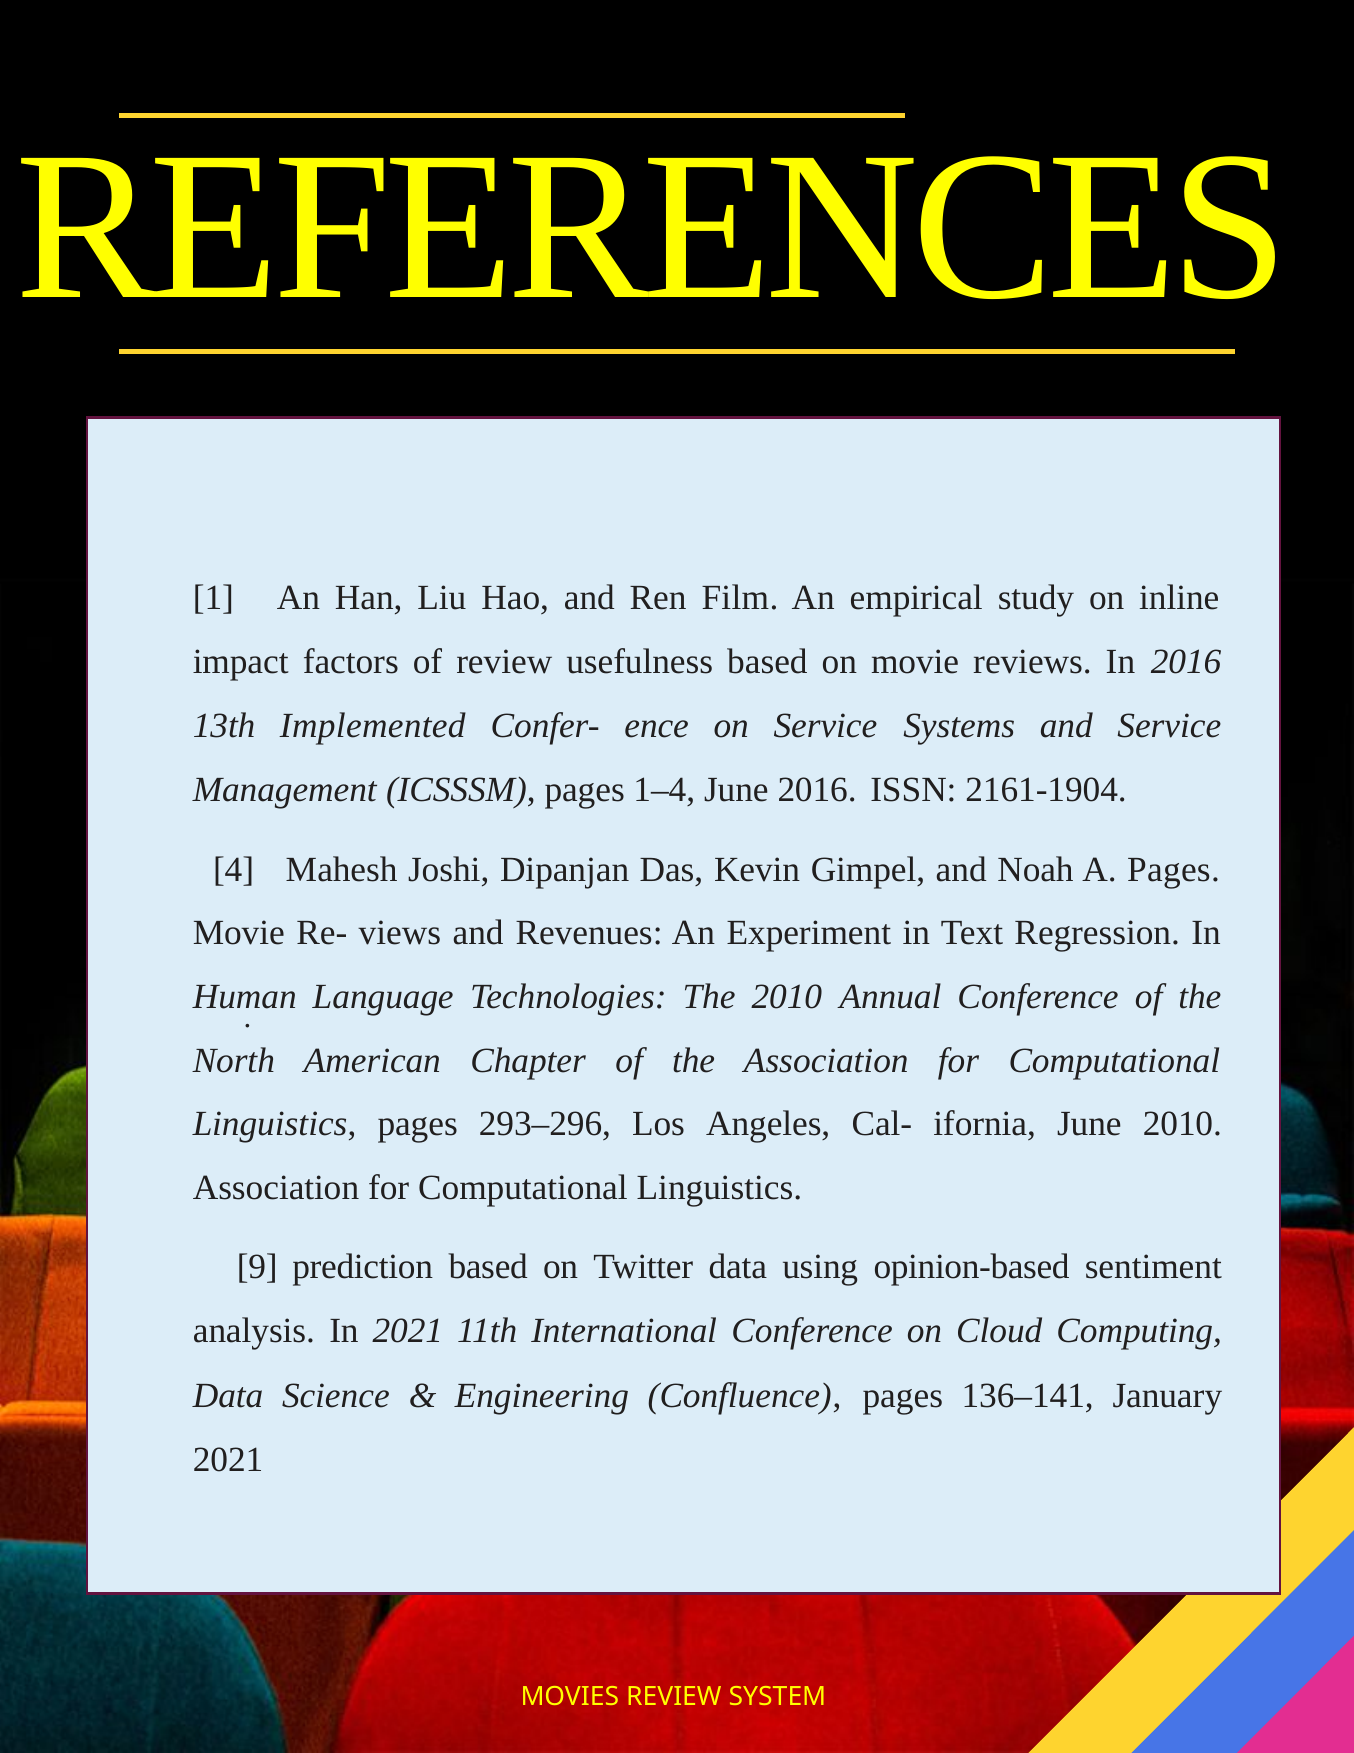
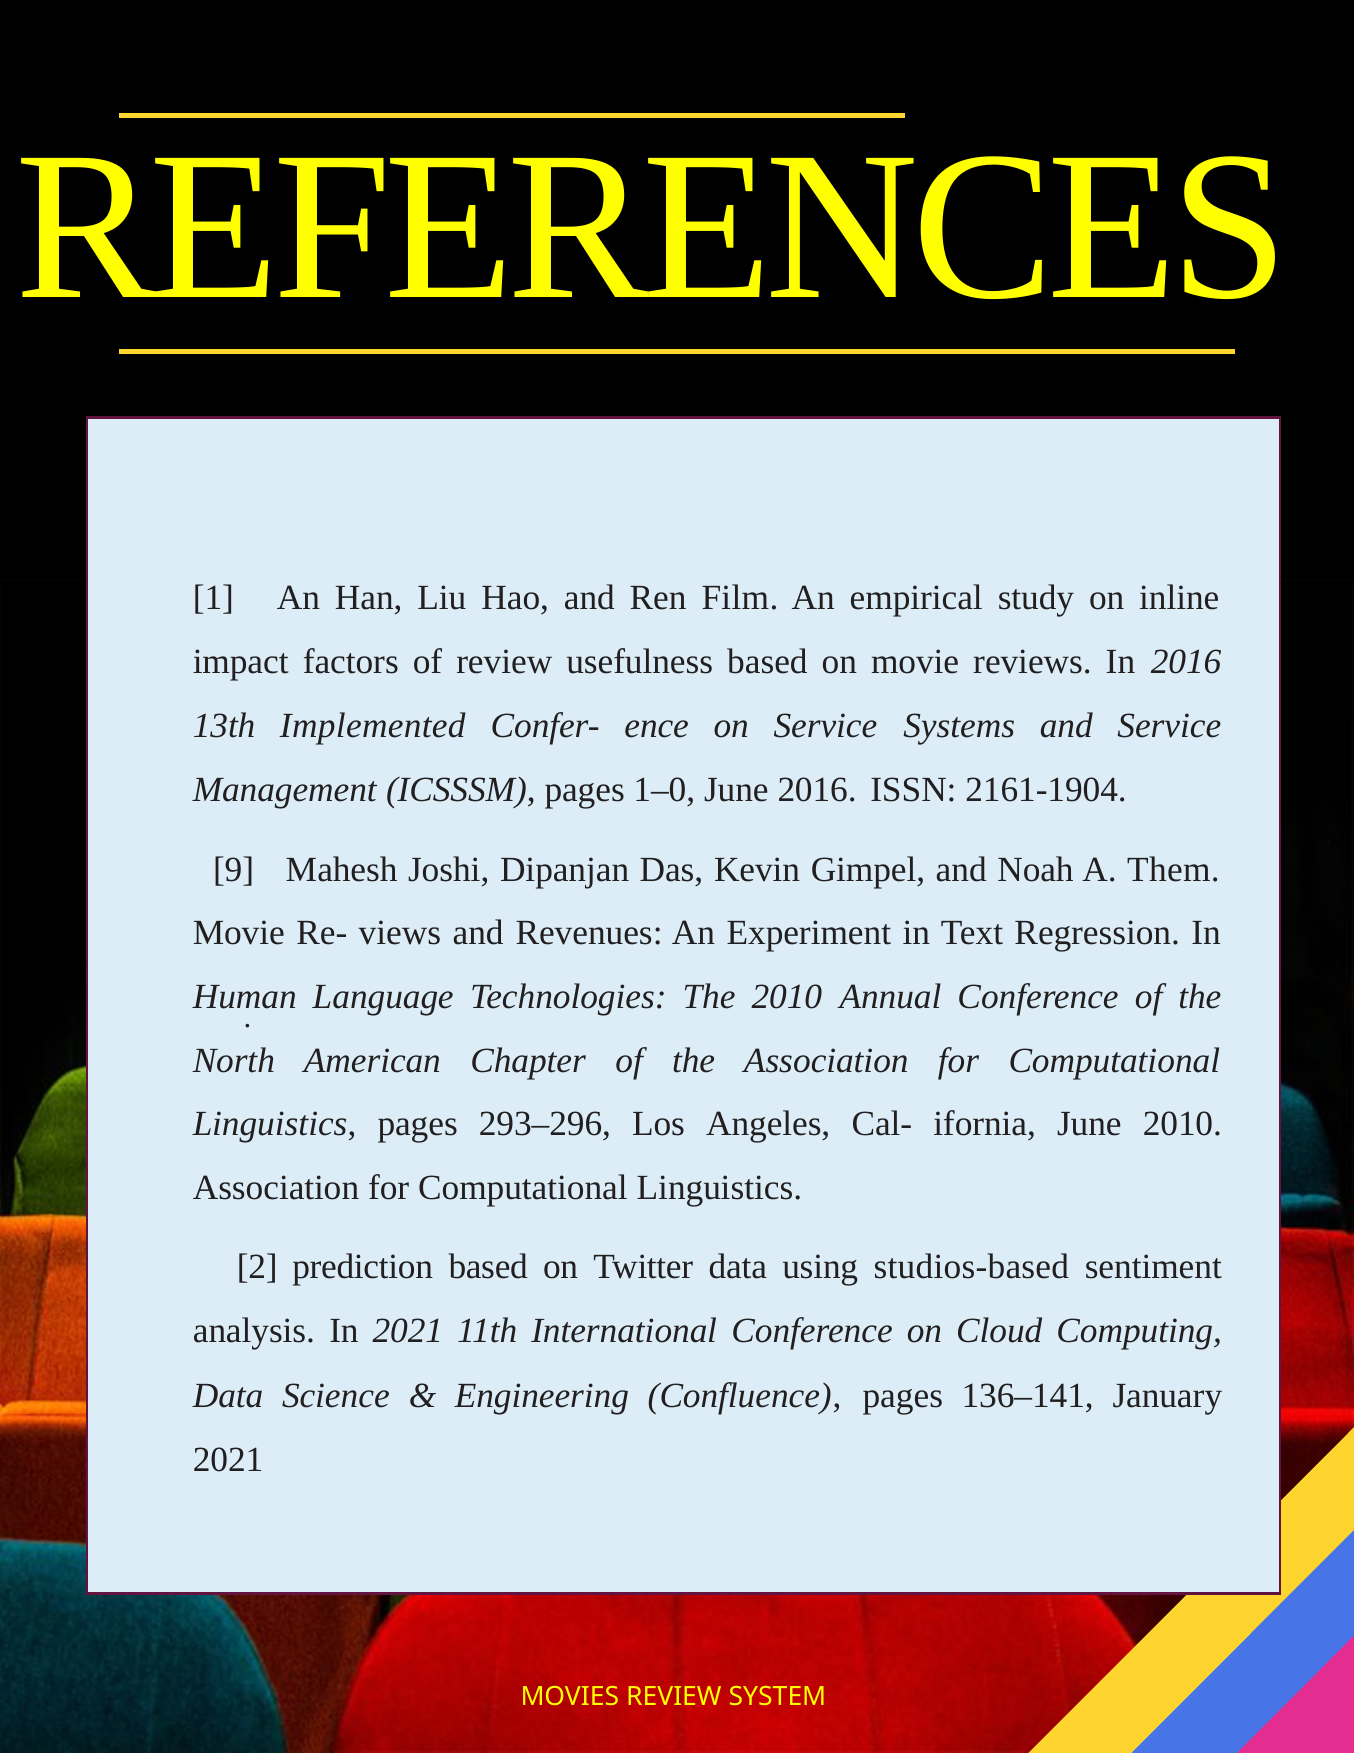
1–4: 1–4 -> 1–0 (664, 790)
4: 4 -> 9 (234, 869)
A Pages: Pages -> Them (1173, 869)
9: 9 -> 2 (257, 1267)
opinion-based: opinion-based -> studios-based (971, 1267)
